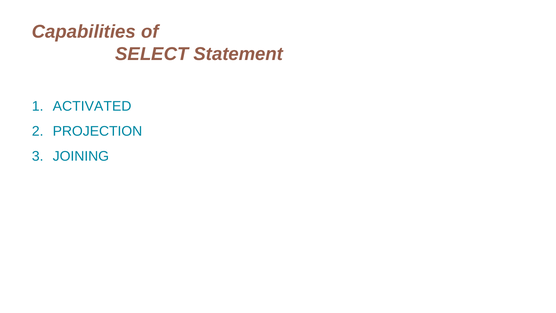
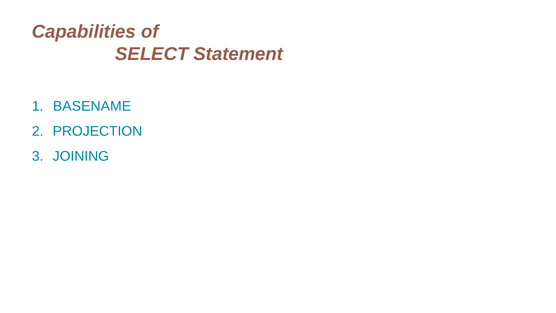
ACTIVATED: ACTIVATED -> BASENAME (92, 106)
